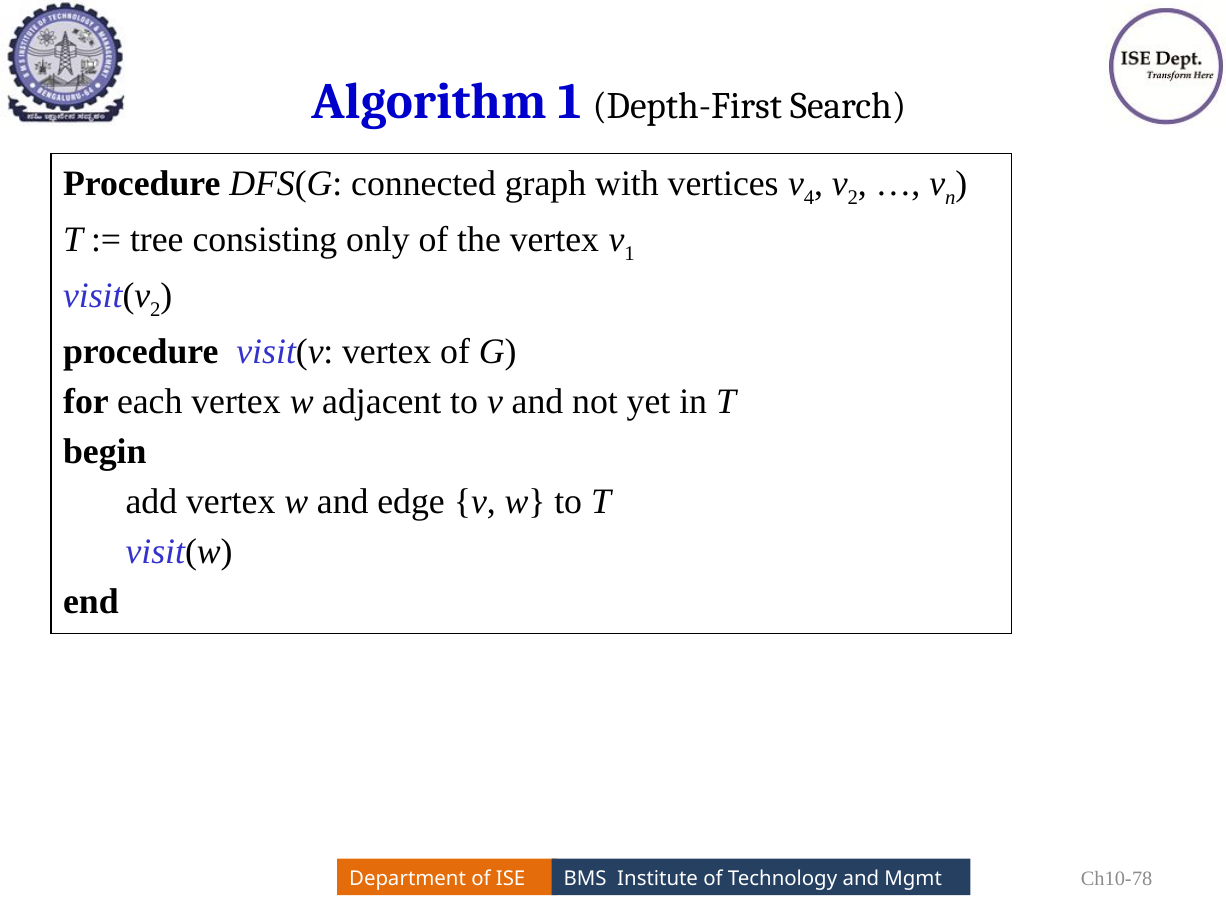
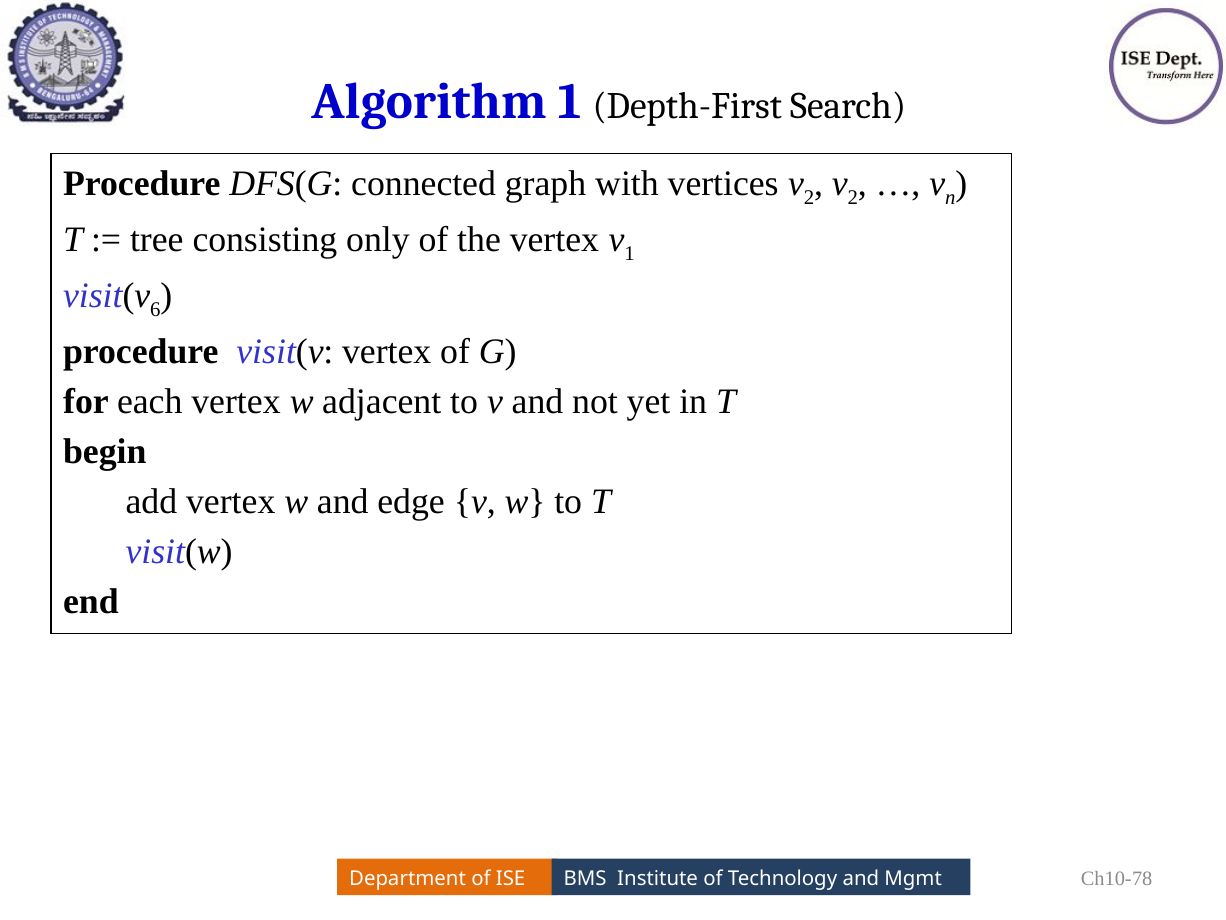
vertices v 4: 4 -> 2 (809, 197)
visit(v 2: 2 -> 6 (155, 309)
